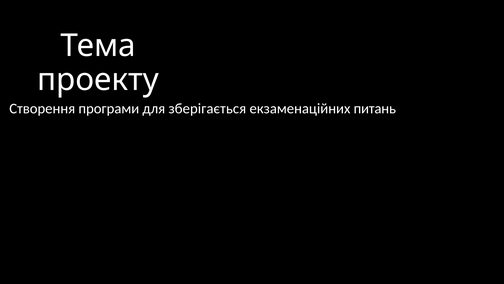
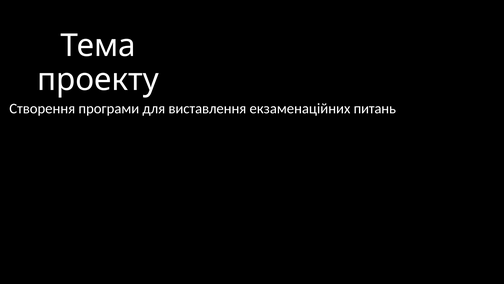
зберігається: зберігається -> виставлення (207, 108)
